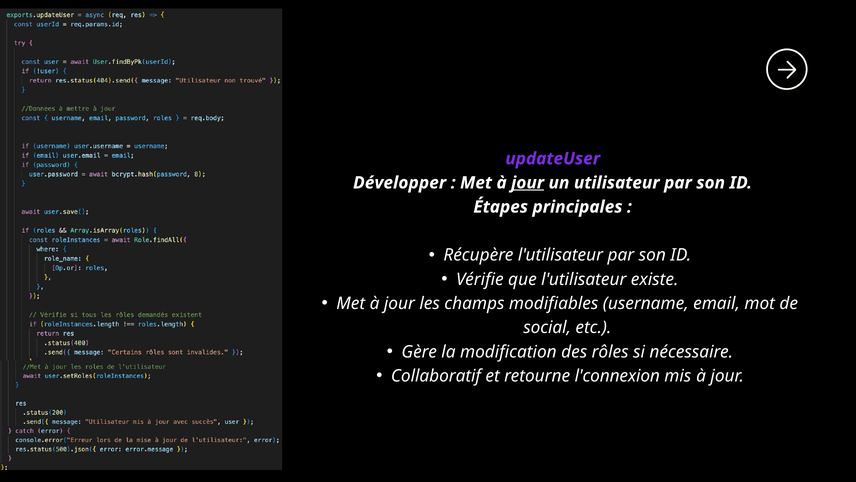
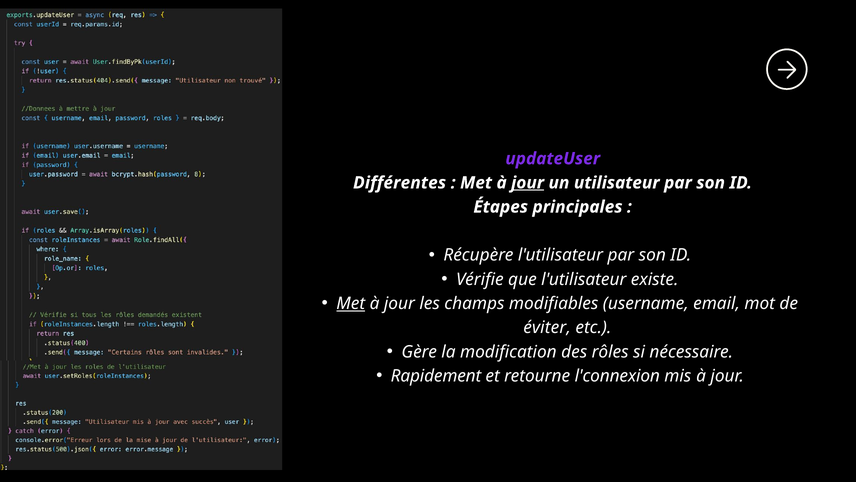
Développer: Développer -> Différentes (400, 183)
Met underline: none -> present (351, 303)
social: social -> éviter (547, 327)
Collaboratif: Collaboratif -> Rapidement (436, 376)
